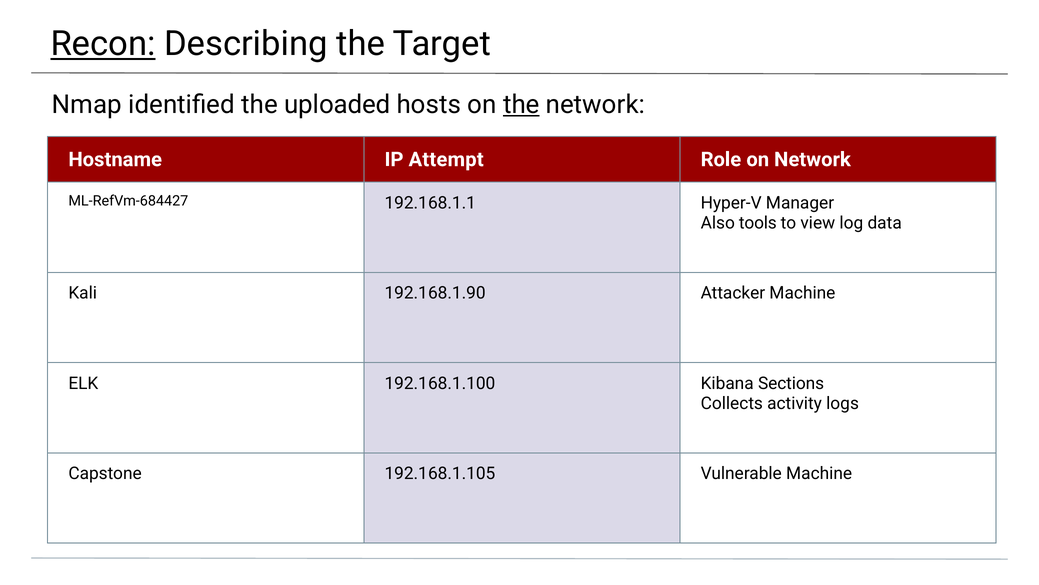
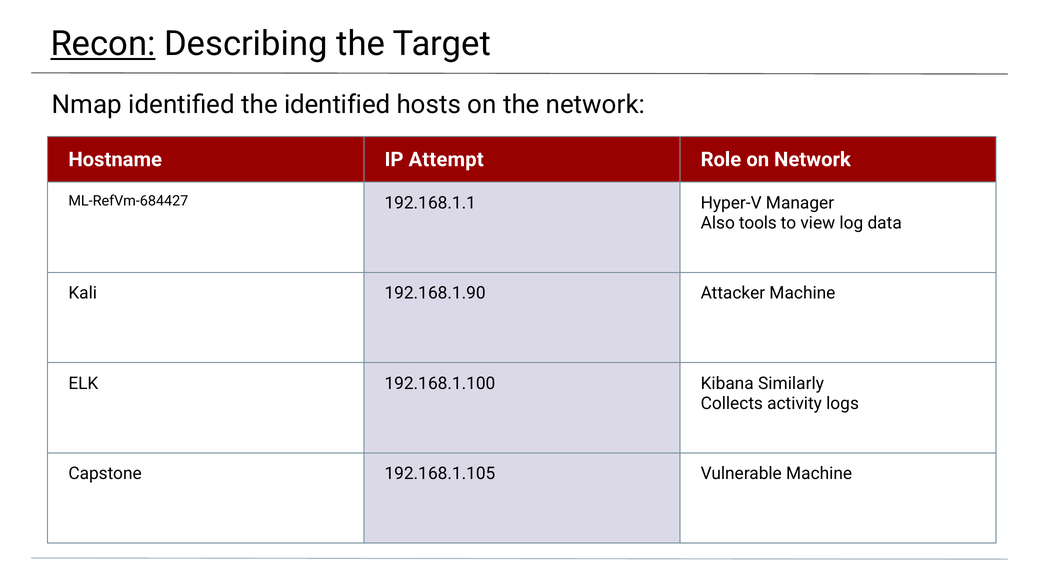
the uploaded: uploaded -> identified (337, 105)
the underline: present -> none (521, 105)
Sections: Sections -> Similarly (791, 383)
